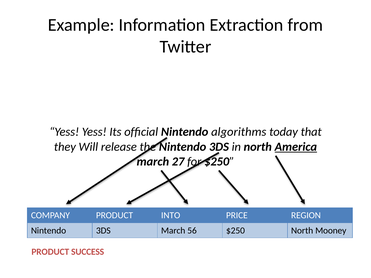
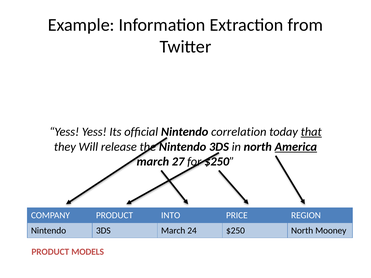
algorithms: algorithms -> correlation (239, 132)
that underline: none -> present (311, 132)
56: 56 -> 24 (192, 231)
SUCCESS: SUCCESS -> MODELS (88, 252)
